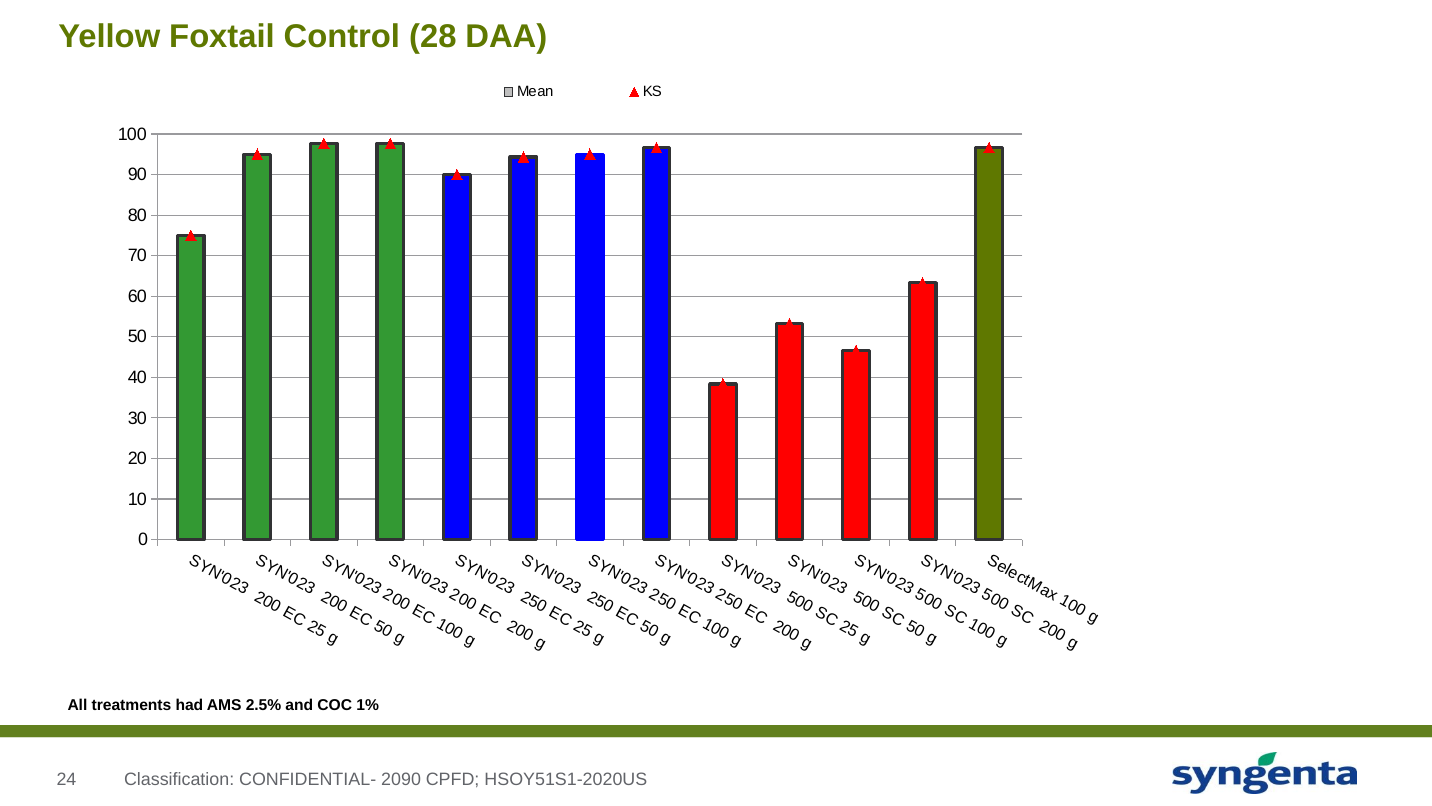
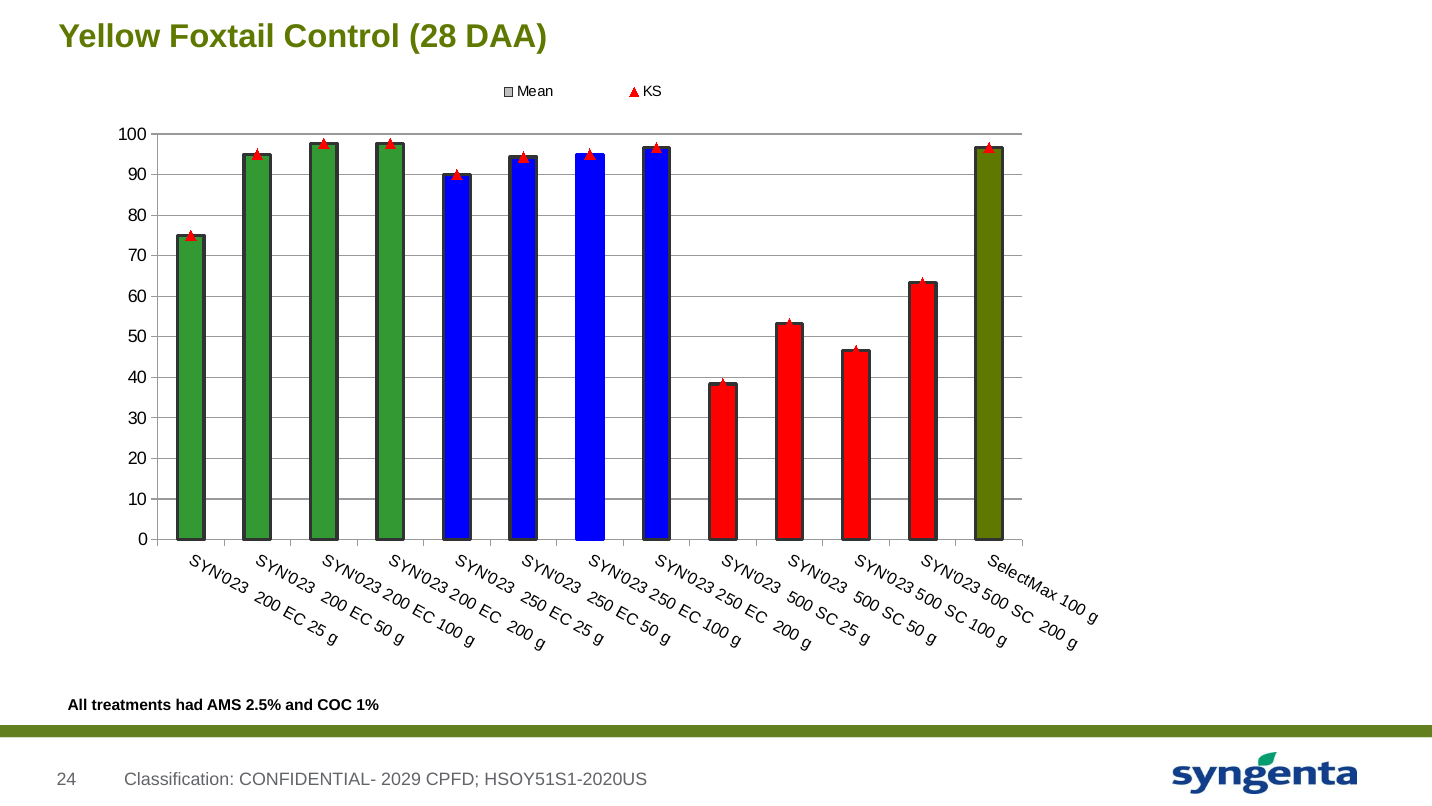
2090: 2090 -> 2029 (401, 779)
